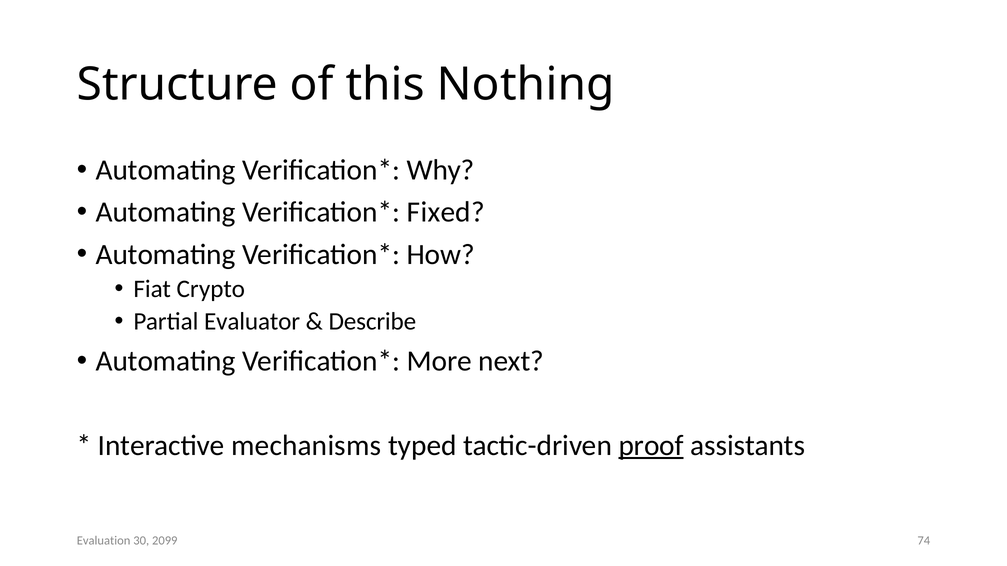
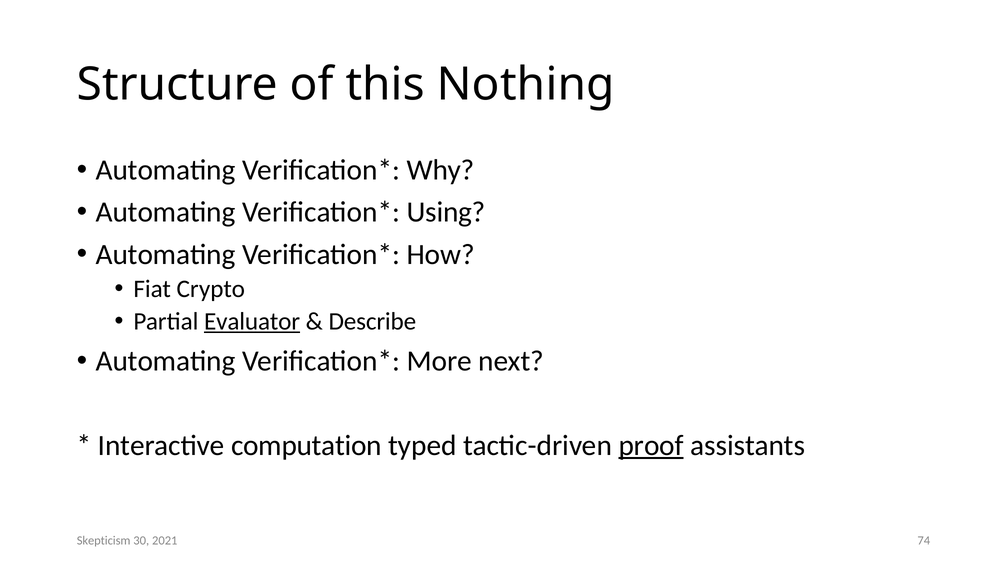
Fixed: Fixed -> Using (446, 212)
Evaluator underline: none -> present (252, 322)
mechanisms: mechanisms -> computation (306, 446)
Evaluation: Evaluation -> Skepticism (104, 541)
2099: 2099 -> 2021 (165, 541)
